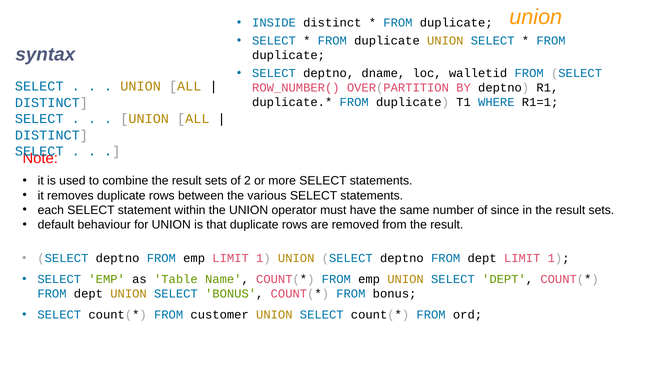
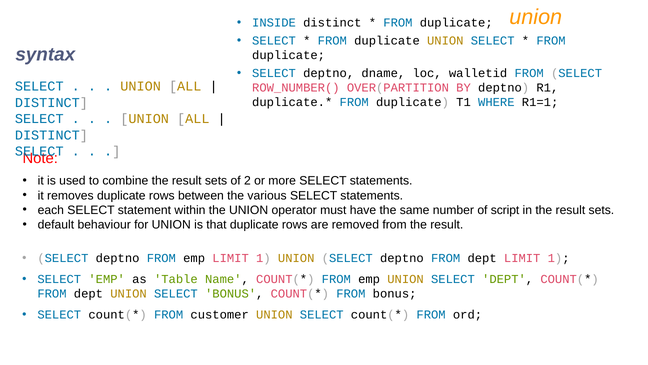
since: since -> script (505, 210)
